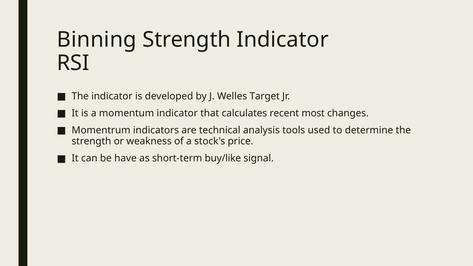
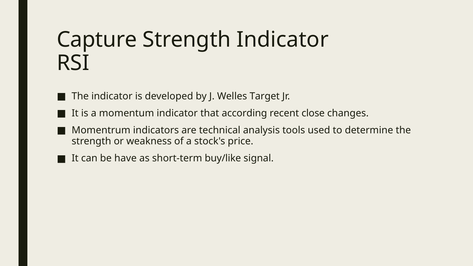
Binning: Binning -> Capture (97, 40)
calculates: calculates -> according (244, 113)
most: most -> close (313, 113)
